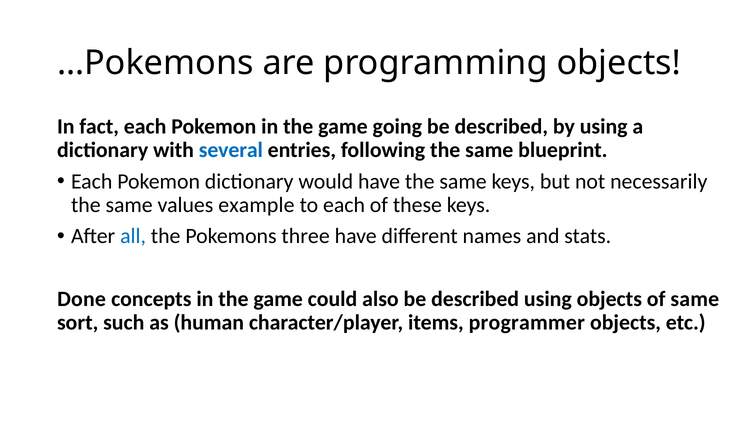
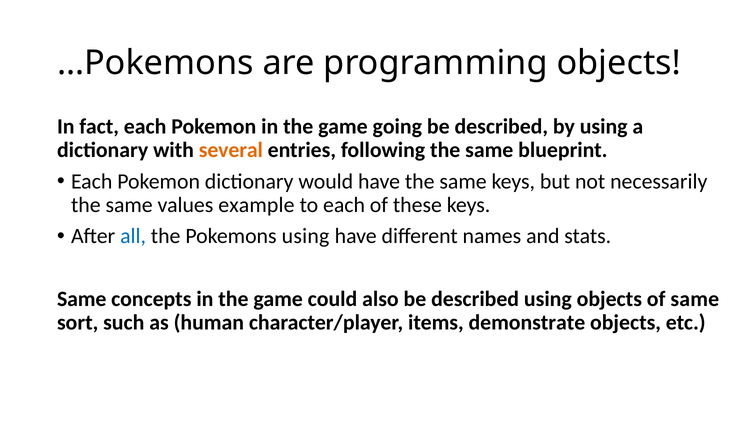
several colour: blue -> orange (231, 150)
Pokemons three: three -> using (306, 236)
Done: Done -> Same (82, 299)
programmer: programmer -> demonstrate (527, 322)
